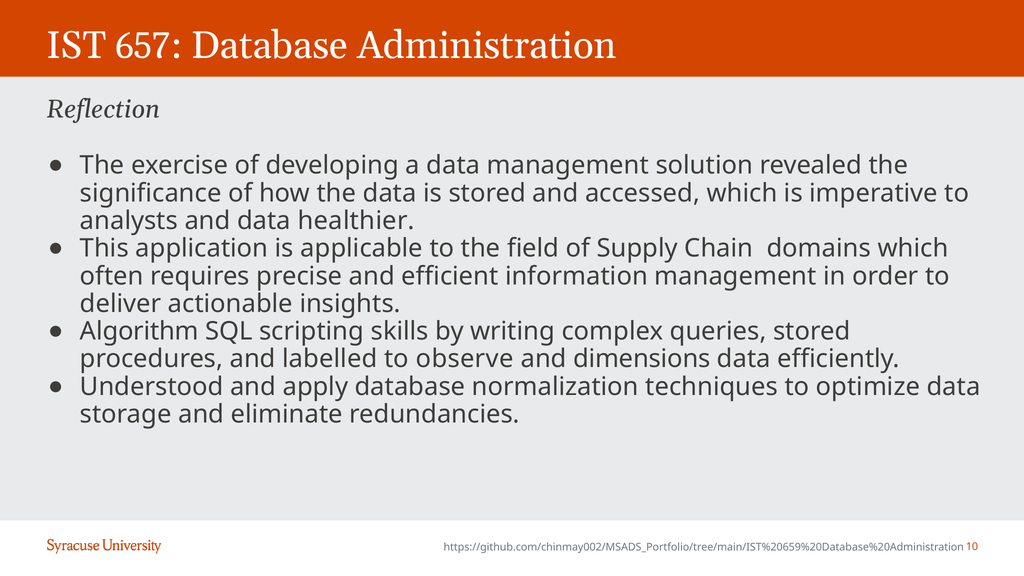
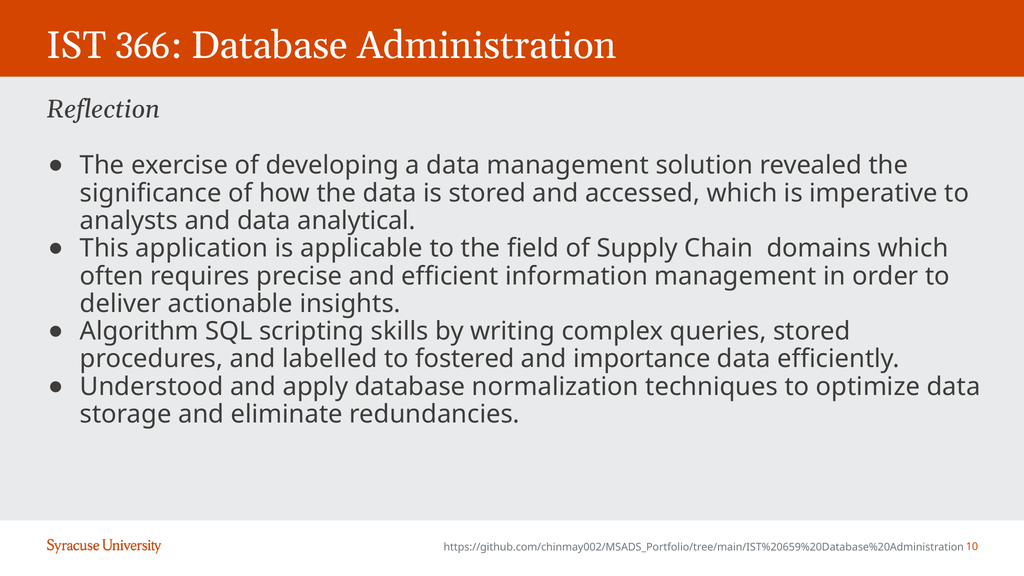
657: 657 -> 366 (143, 46)
healthier: healthier -> analytical (356, 221)
observe: observe -> fostered (465, 359)
dimensions: dimensions -> importance (642, 359)
